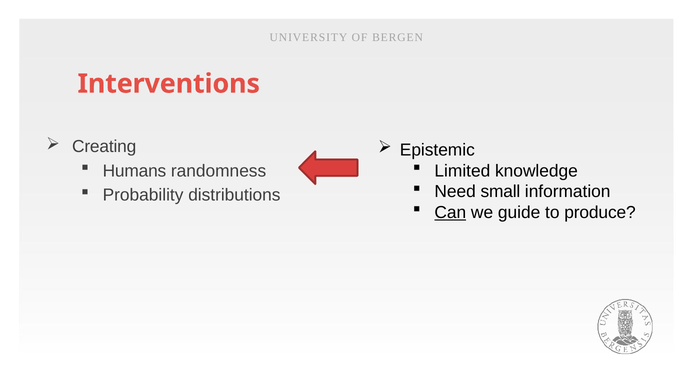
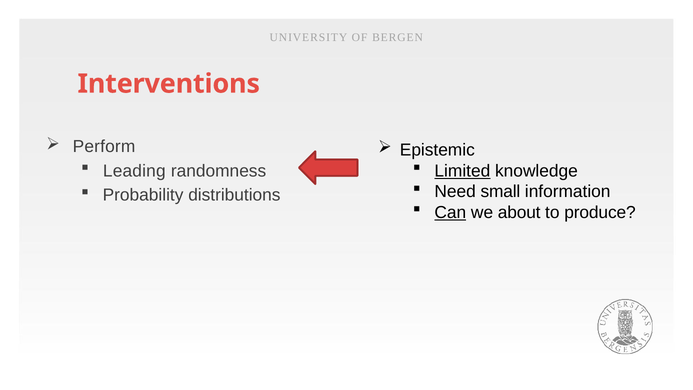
Creating: Creating -> Perform (104, 147)
Limited underline: none -> present (462, 171)
Humans: Humans -> Leading (134, 171)
guide: guide -> about (519, 212)
